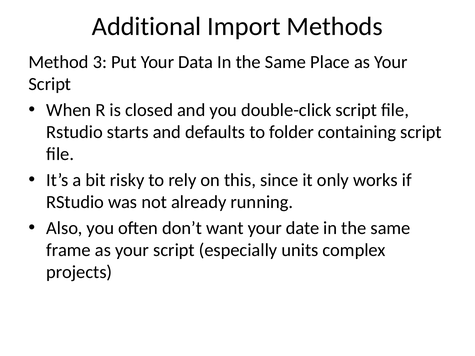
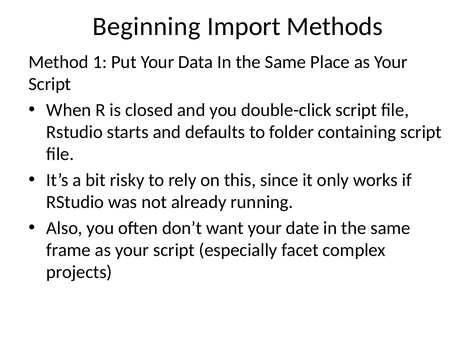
Additional: Additional -> Beginning (146, 27)
3: 3 -> 1 (100, 62)
units: units -> facet (300, 250)
